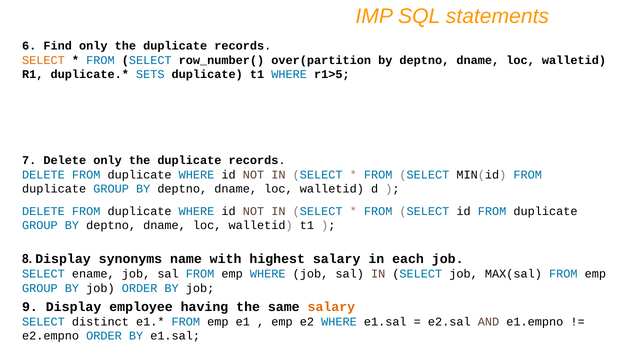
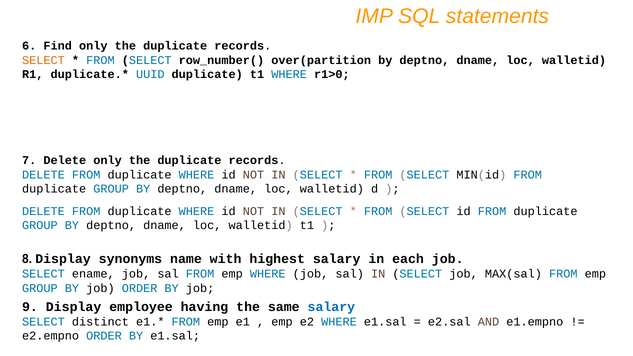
SETS: SETS -> UUID (150, 74)
r1>5: r1>5 -> r1>0 (332, 74)
salary colour: orange -> blue (331, 307)
